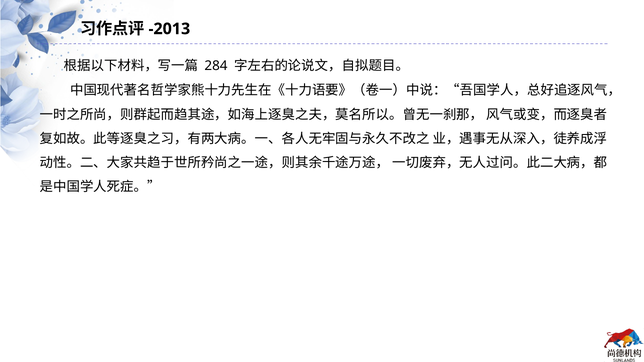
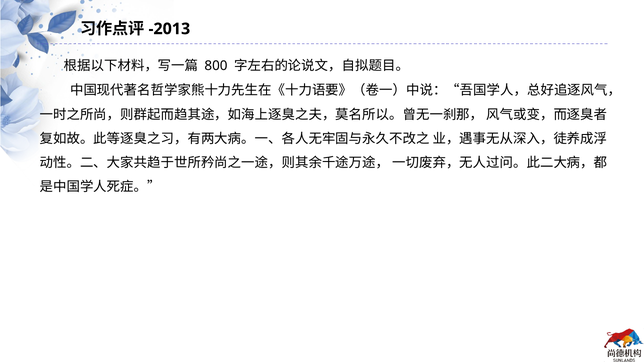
284: 284 -> 800 (216, 66)
